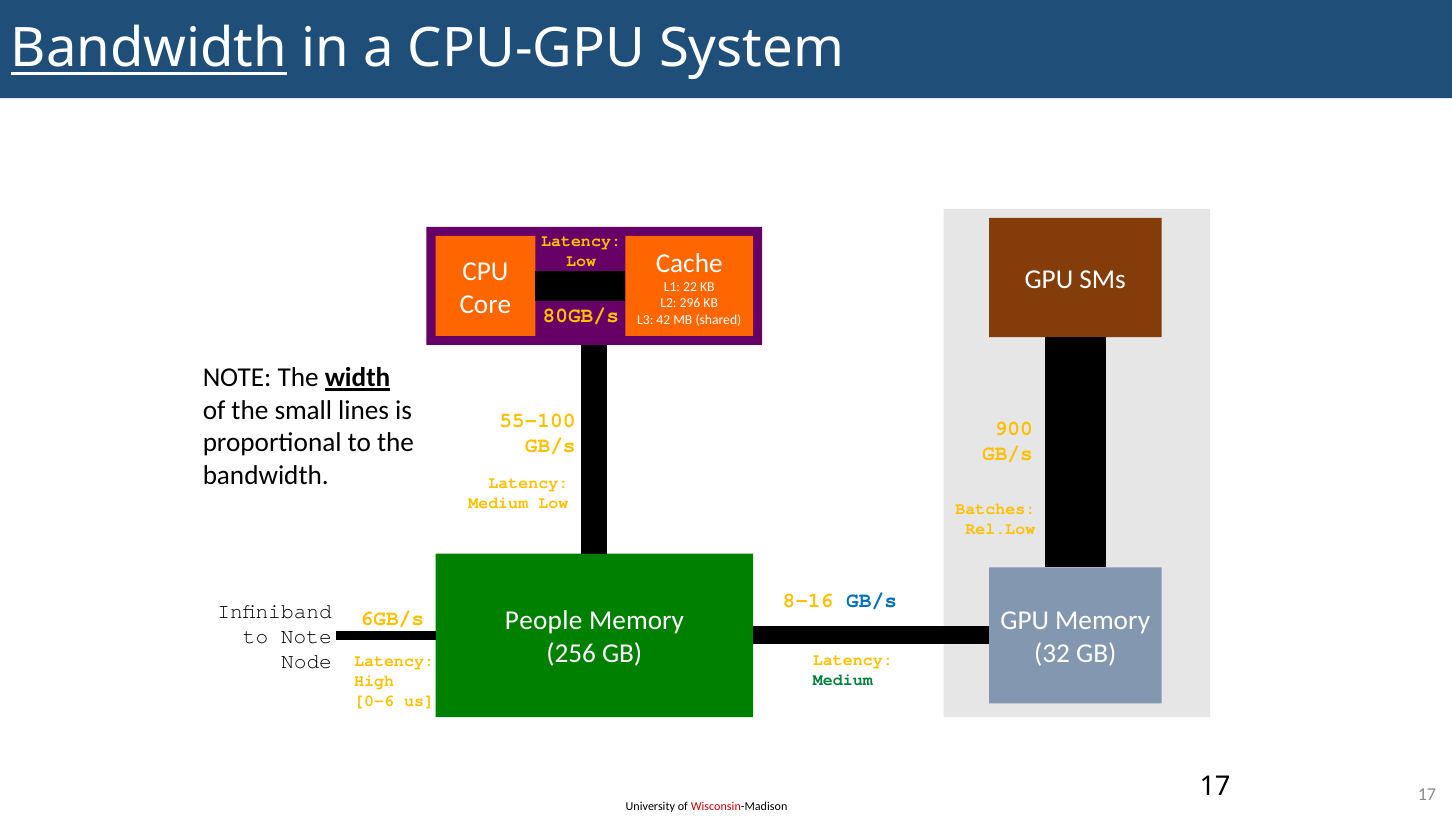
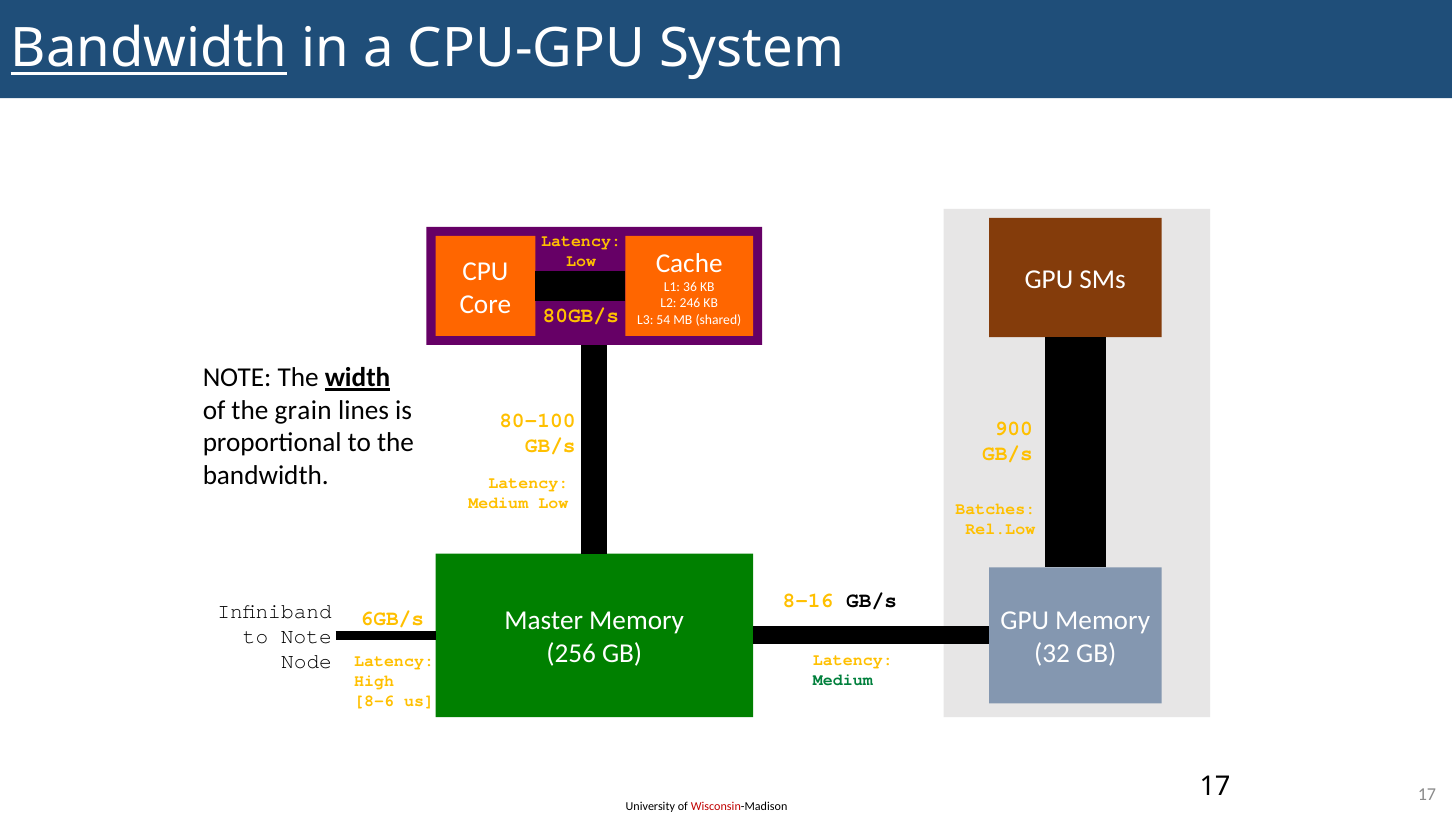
22: 22 -> 36 (690, 287)
296: 296 -> 246 (690, 303)
42: 42 -> 54 (663, 319)
small: small -> grain (303, 410)
55-100: 55-100 -> 80-100 (537, 420)
GB/s colour: blue -> black (872, 600)
People: People -> Master (544, 621)
0-6: 0-6 -> 8-6 (374, 701)
